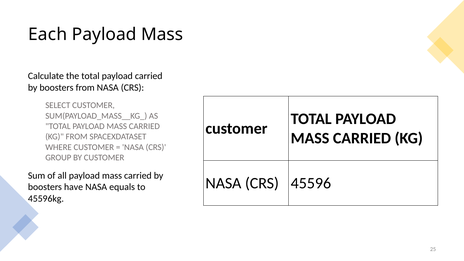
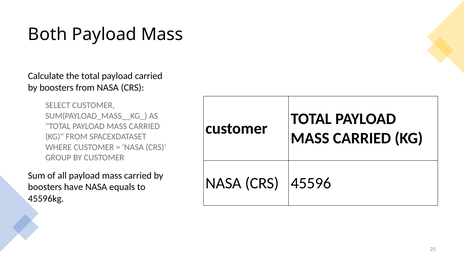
Each: Each -> Both (48, 35)
